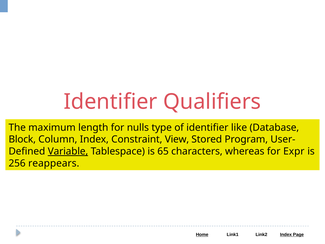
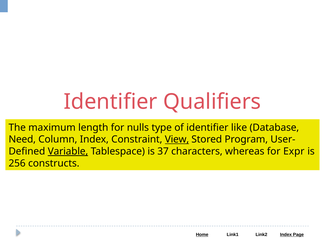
Block: Block -> Need (22, 139)
View underline: none -> present (177, 139)
65: 65 -> 37 (163, 151)
reappears: reappears -> constructs (54, 163)
